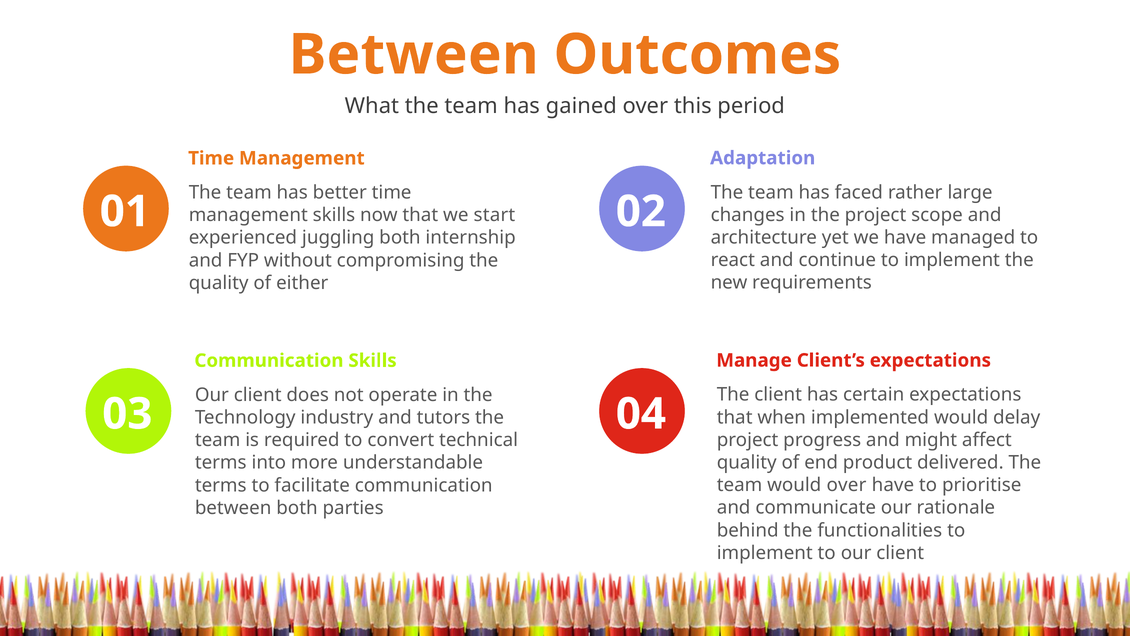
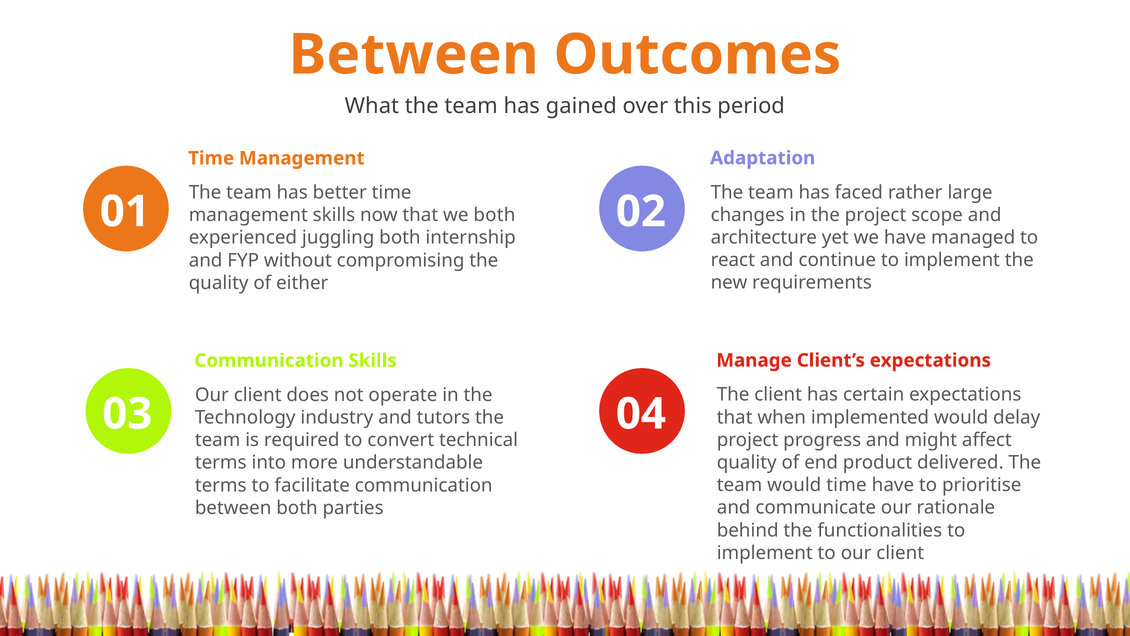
we start: start -> both (494, 215)
would over: over -> time (846, 485)
